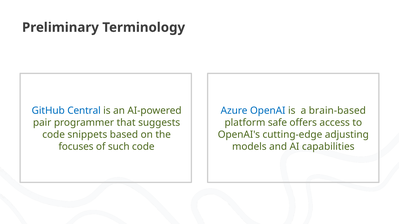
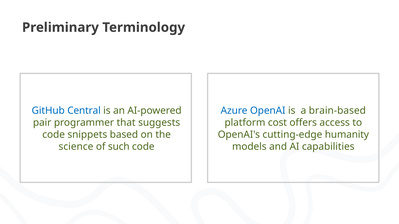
safe: safe -> cost (277, 123)
adjusting: adjusting -> humanity (347, 135)
focuses: focuses -> science (76, 147)
